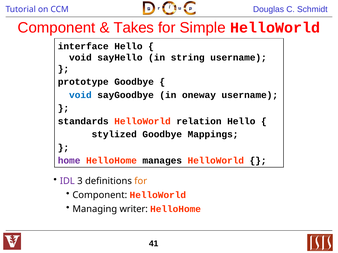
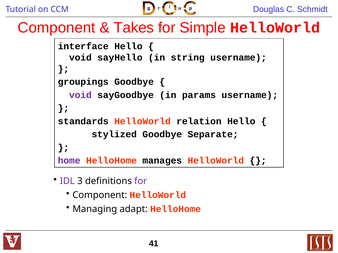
prototype: prototype -> groupings (83, 82)
void colour: blue -> purple (80, 95)
oneway: oneway -> params (199, 95)
Mappings: Mappings -> Separate (213, 135)
for colour: orange -> purple (141, 181)
writer: writer -> adapt (134, 210)
